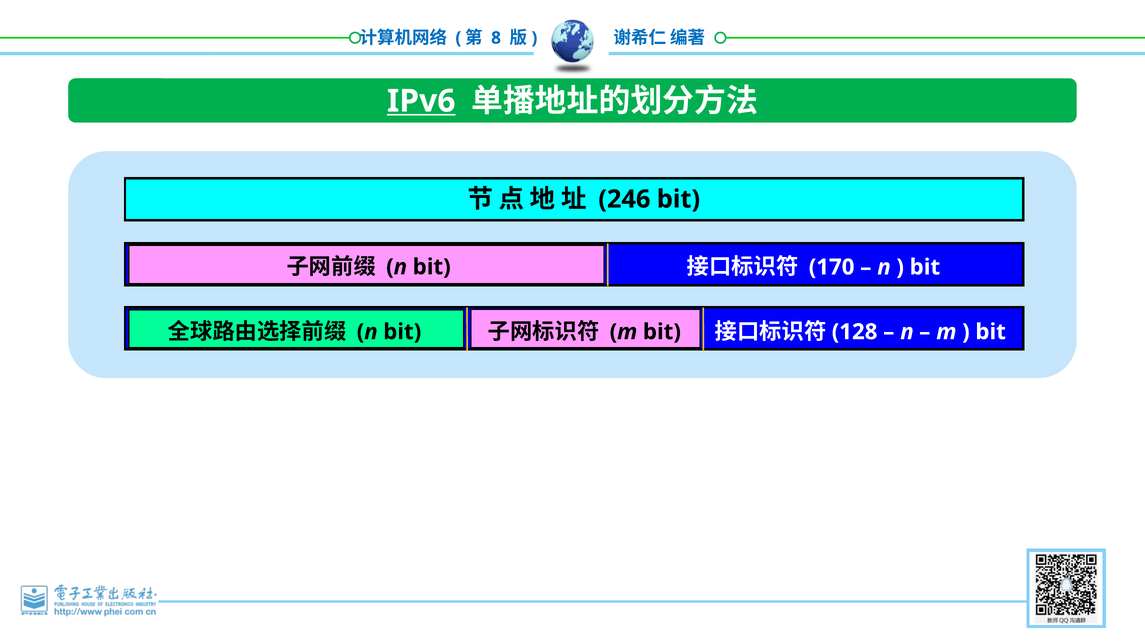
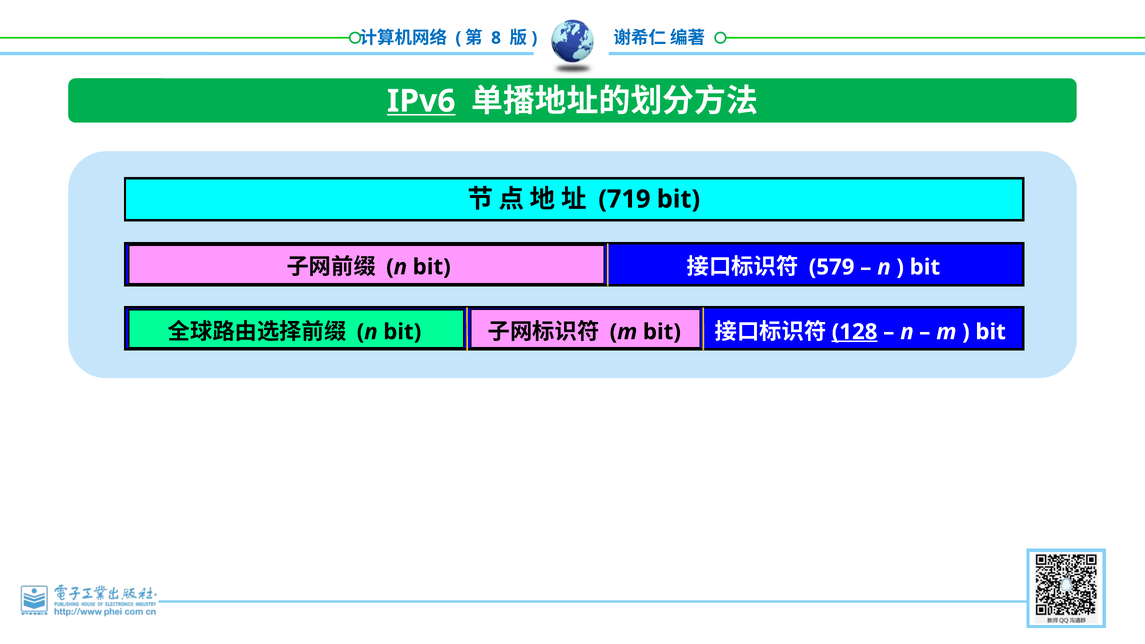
246: 246 -> 719 (624, 199)
170: 170 -> 579 (832, 267)
128 underline: none -> present (855, 332)
